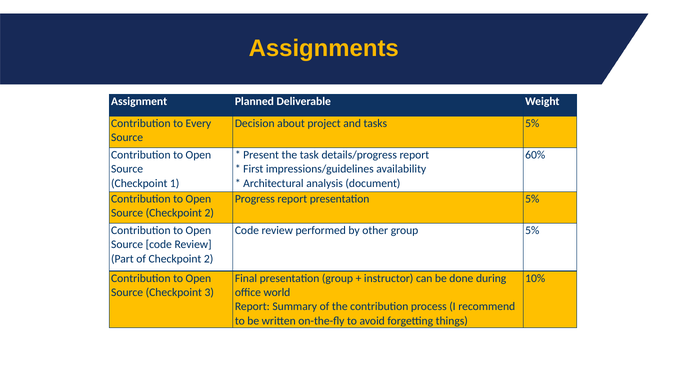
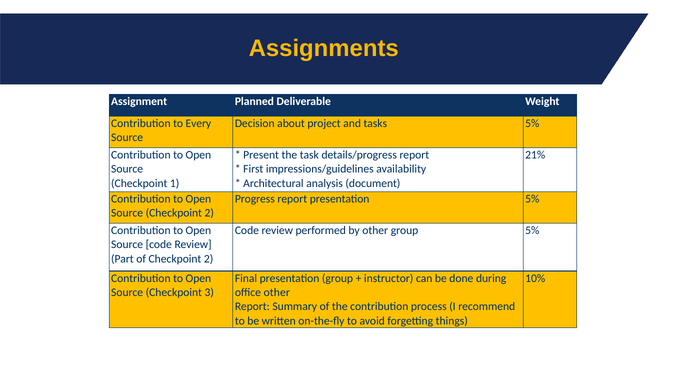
60%: 60% -> 21% (535, 155)
office world: world -> other (277, 293)
